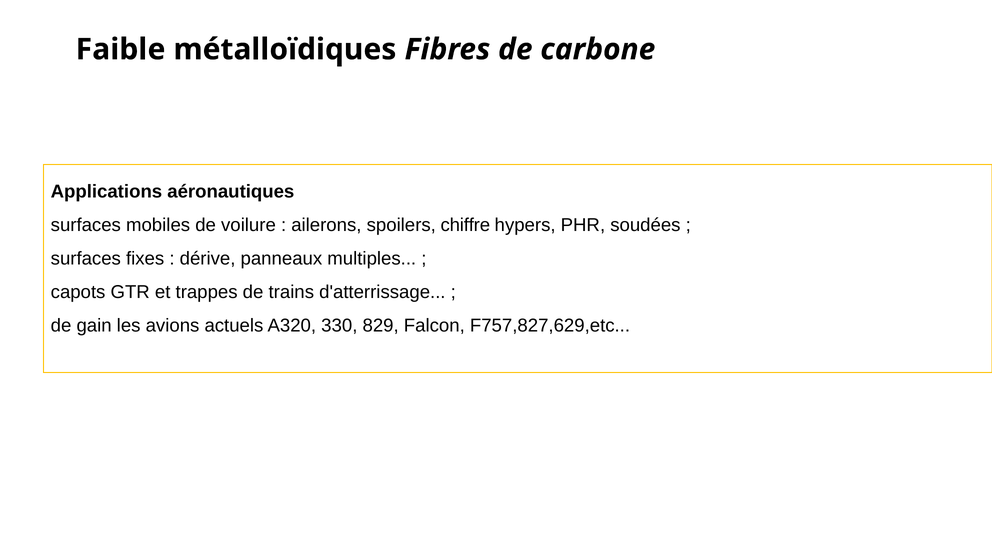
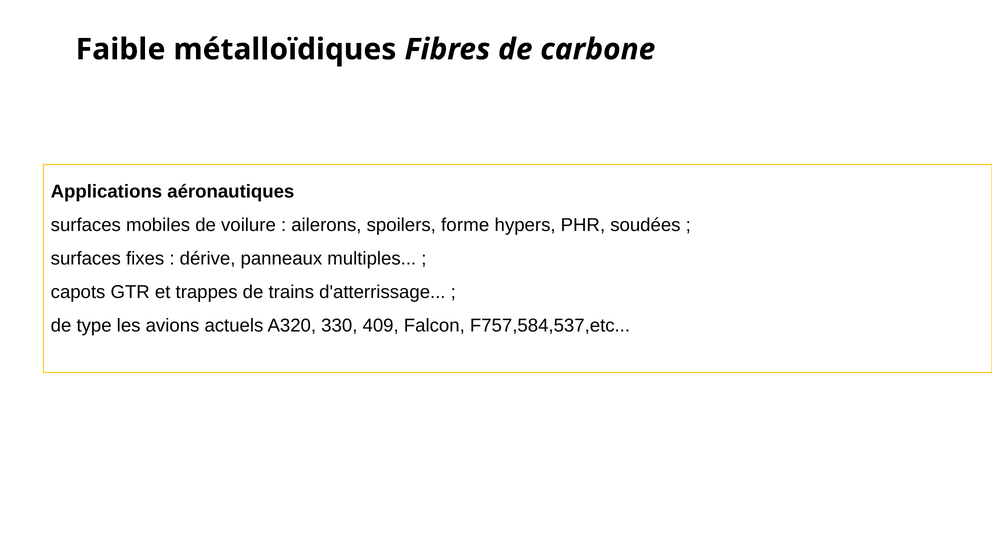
chiffre: chiffre -> forme (465, 225)
gain: gain -> type (94, 326)
829: 829 -> 409 (381, 326)
F757,827,629,etc: F757,827,629,etc -> F757,584,537,etc (550, 326)
